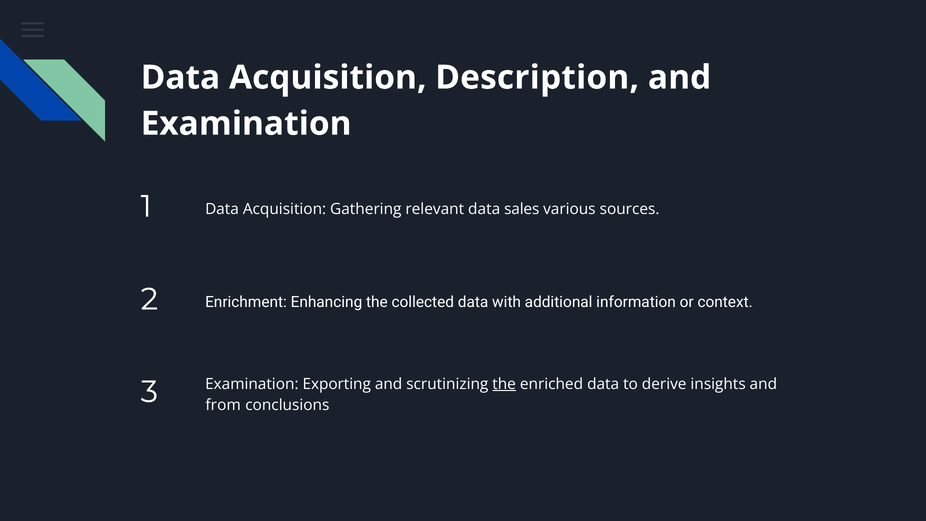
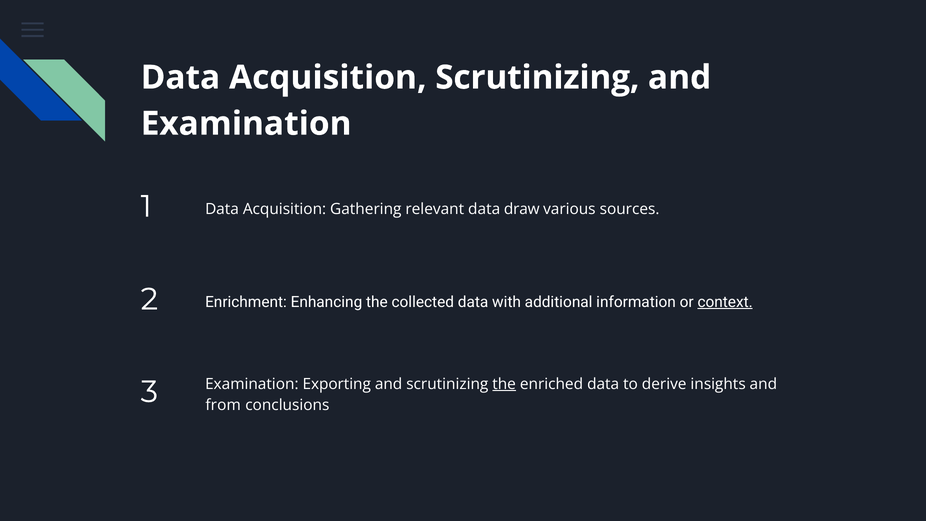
Acquisition Description: Description -> Scrutinizing (537, 78)
sales: sales -> draw (522, 209)
context underline: none -> present (725, 302)
